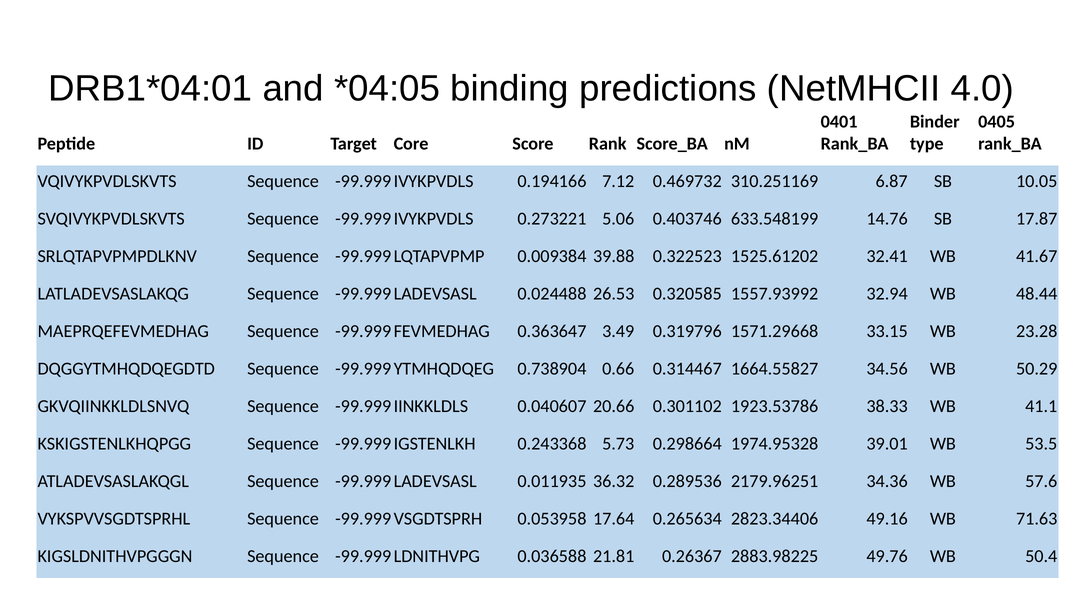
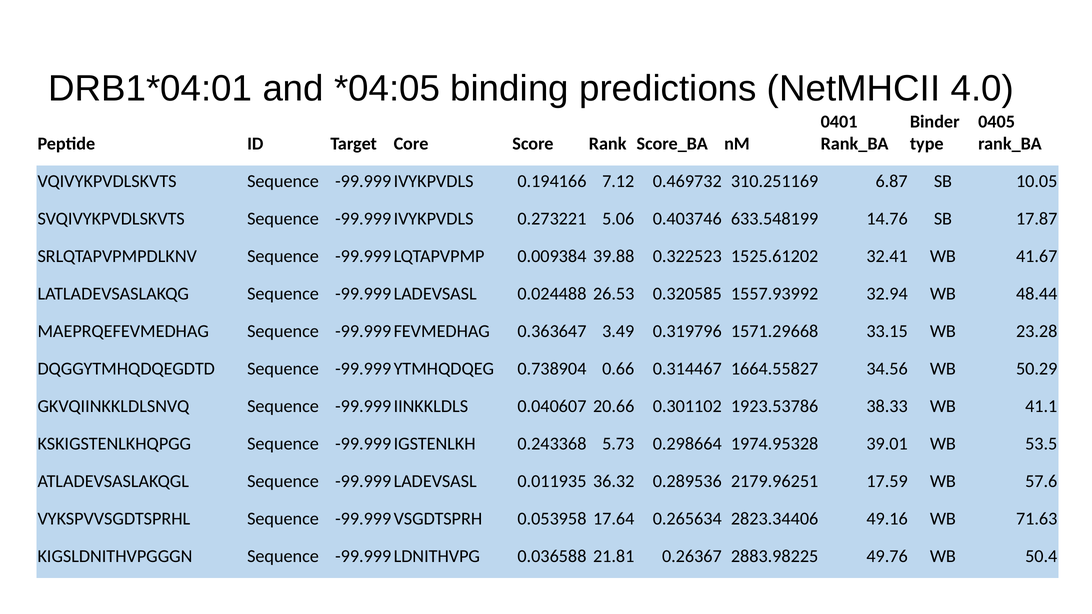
34.36: 34.36 -> 17.59 (887, 482)
